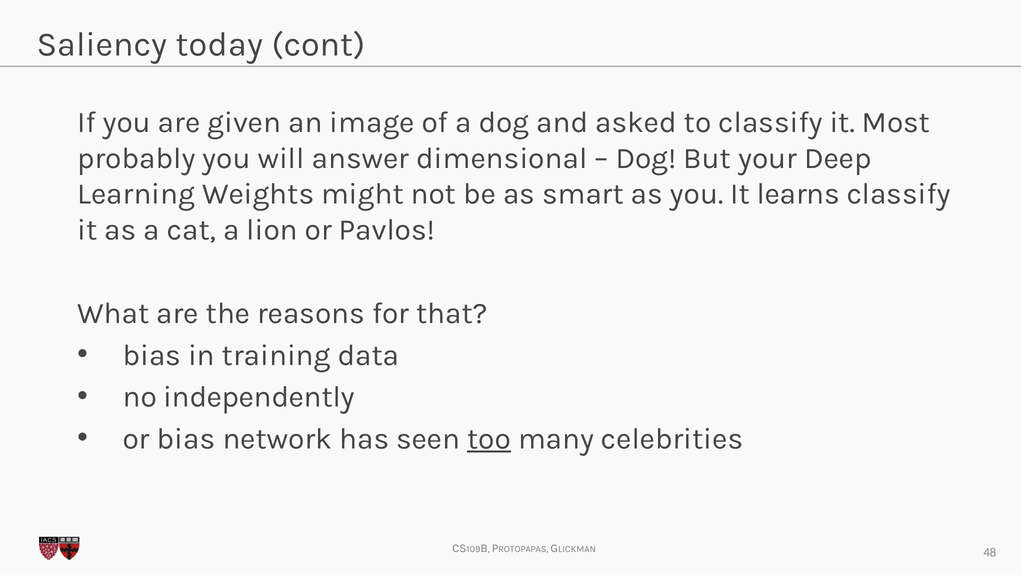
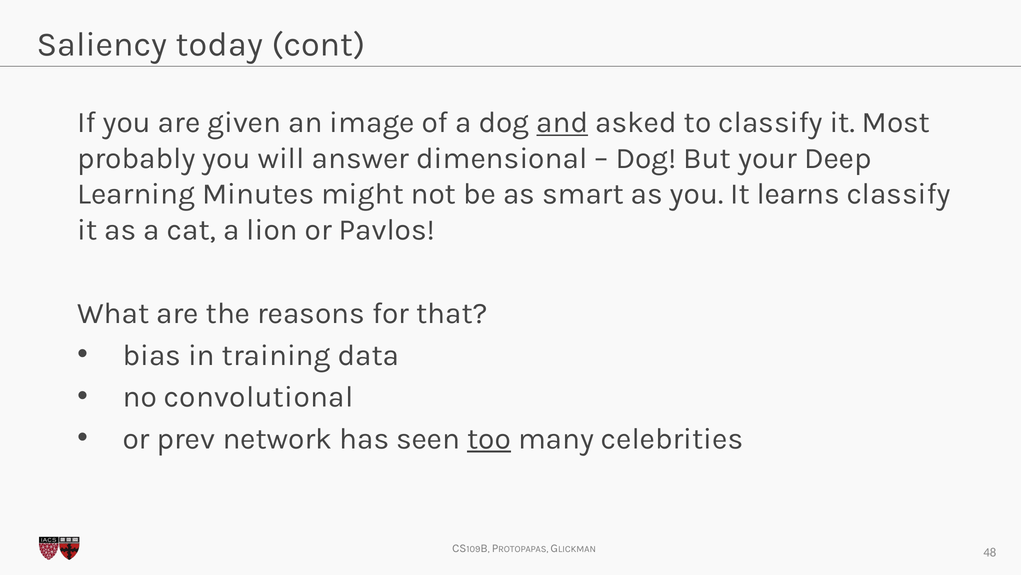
and underline: none -> present (562, 122)
Weights: Weights -> Minutes (258, 194)
independently: independently -> convolutional (259, 397)
or bias: bias -> prev (186, 438)
